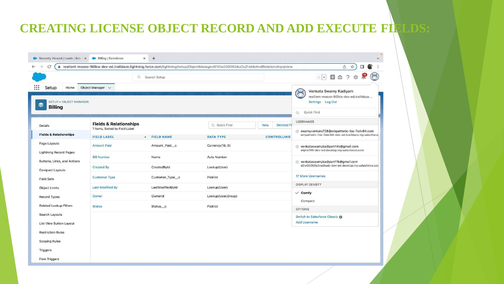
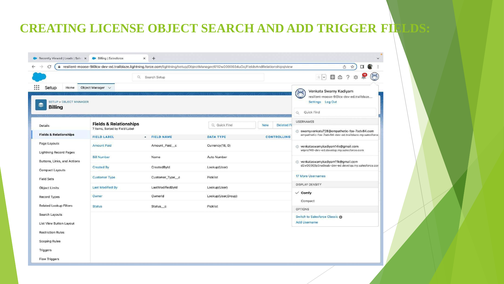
RECORD: RECORD -> SEARCH (228, 28)
EXECUTE: EXECUTE -> TRIGGER (347, 28)
